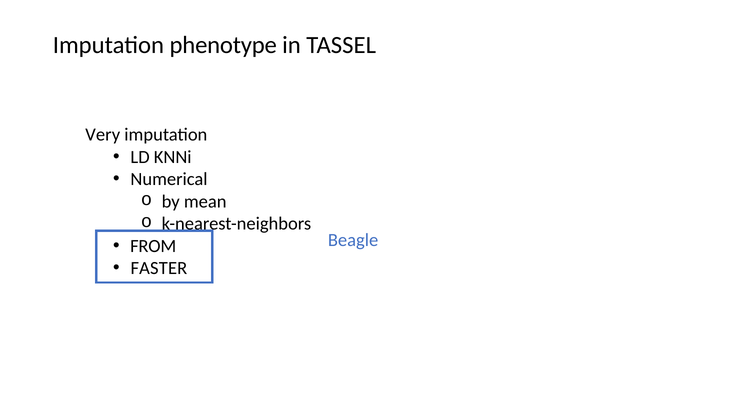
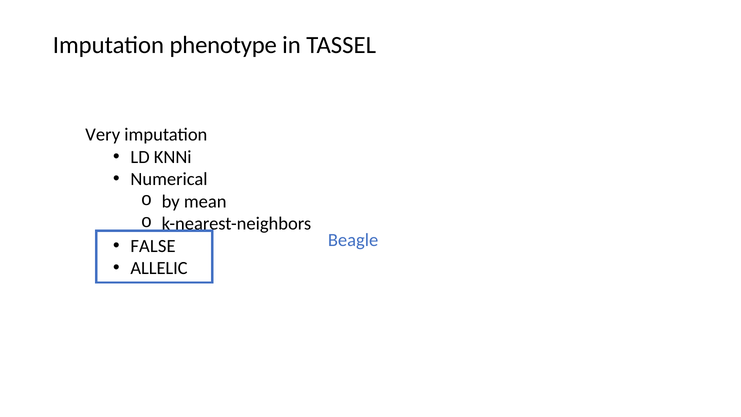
FROM: FROM -> FALSE (153, 246)
FASTER: FASTER -> ALLELIC (159, 268)
